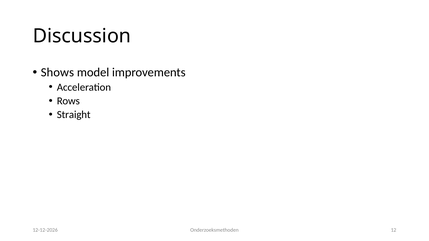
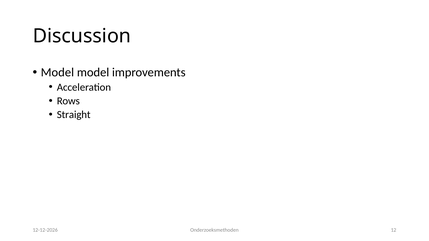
Shows: Shows -> Model (57, 73)
